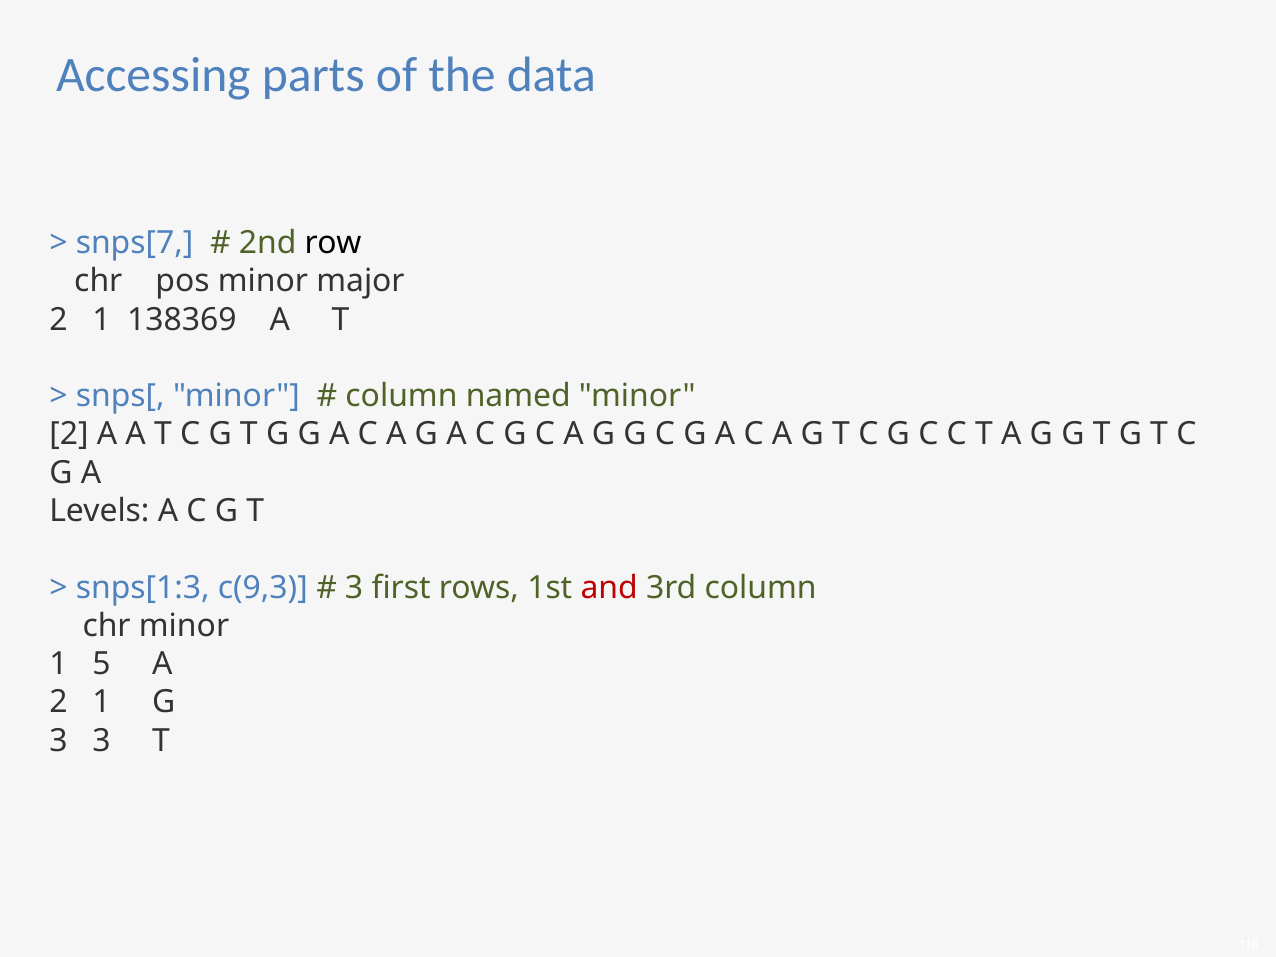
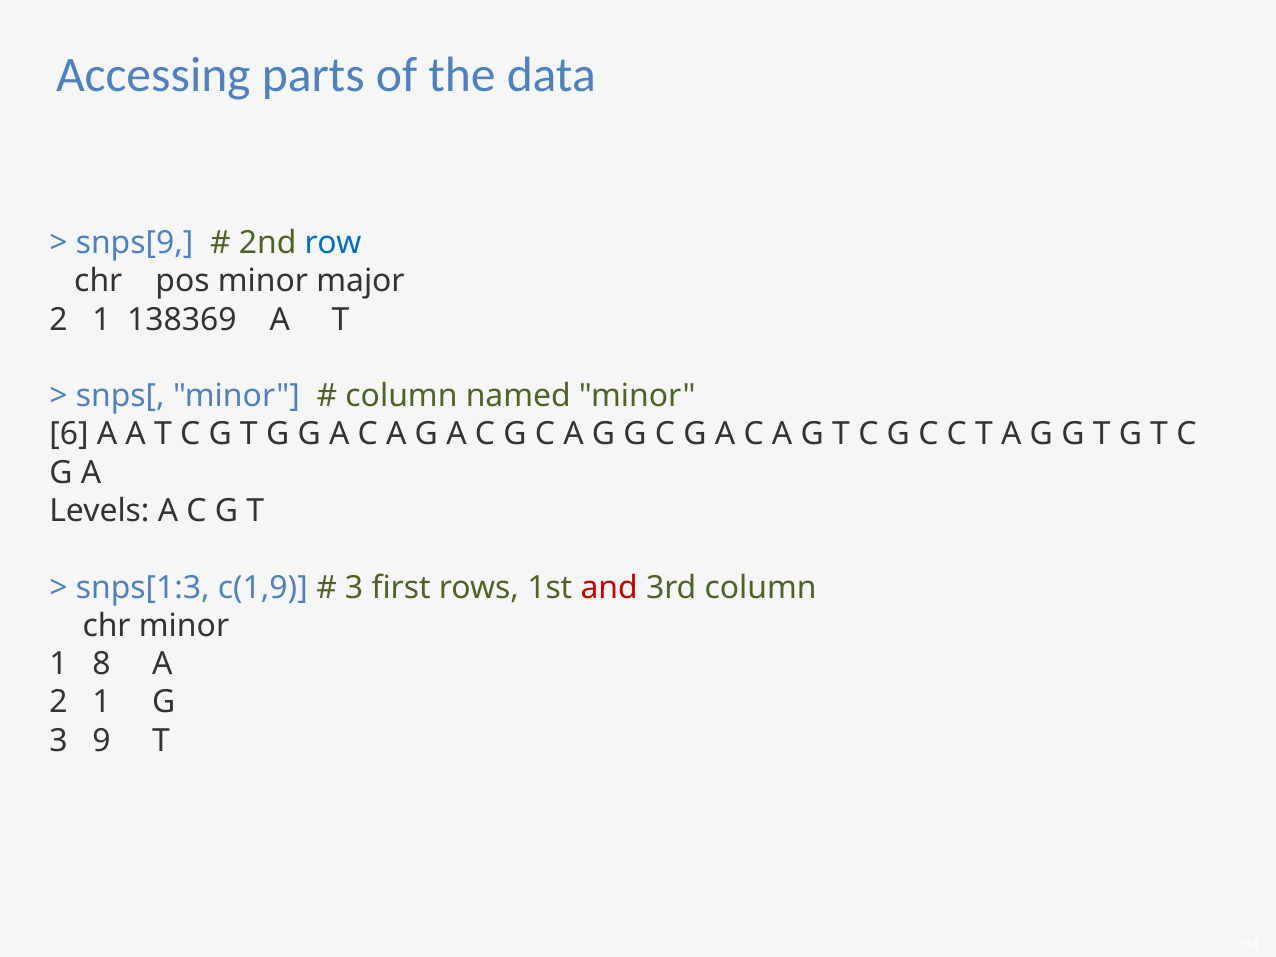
snps[7: snps[7 -> snps[9 (135, 243)
row colour: black -> blue (333, 243)
2: 2 -> 6 (69, 434)
c(9,3: c(9,3 -> c(1,9 (263, 588)
5: 5 -> 8 (101, 664)
3 3: 3 -> 9 (101, 741)
